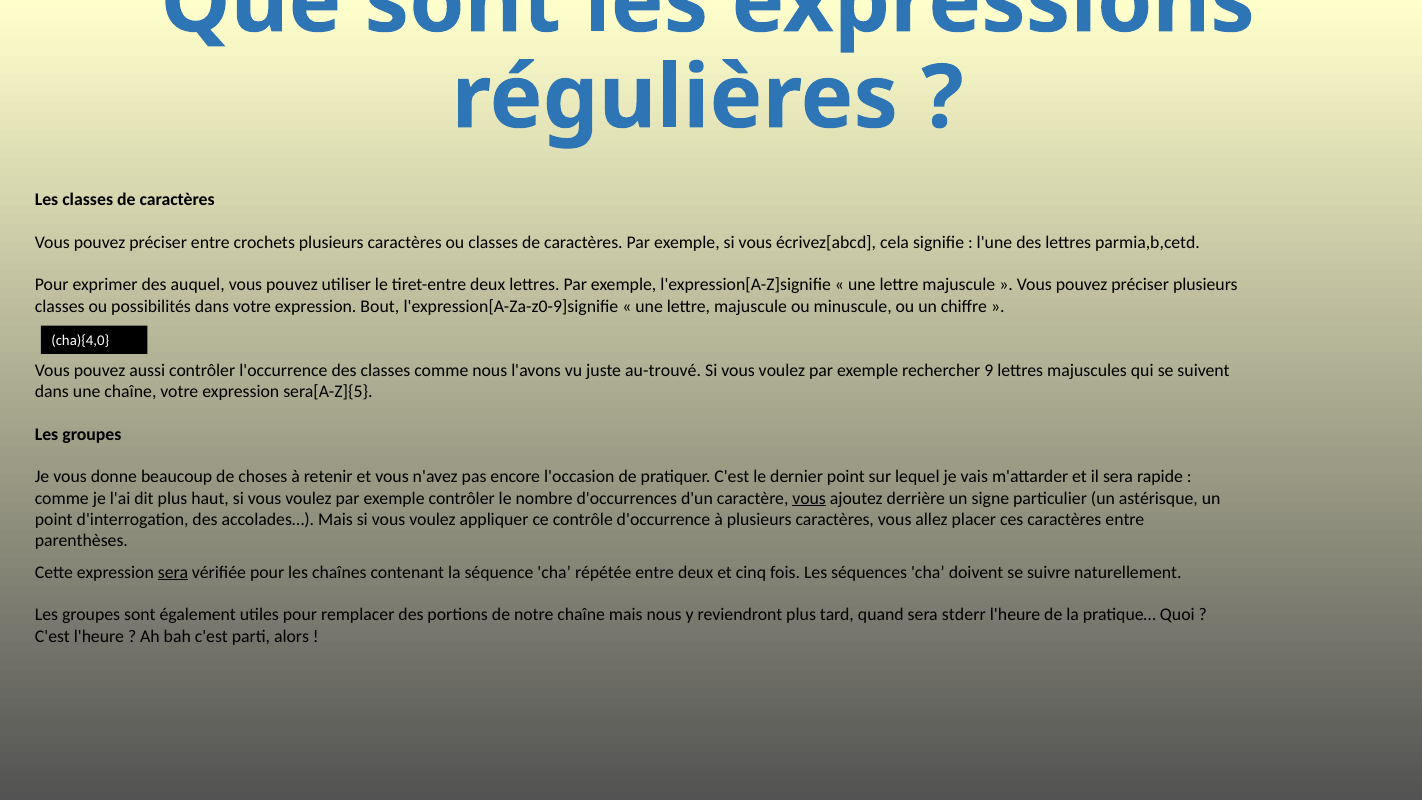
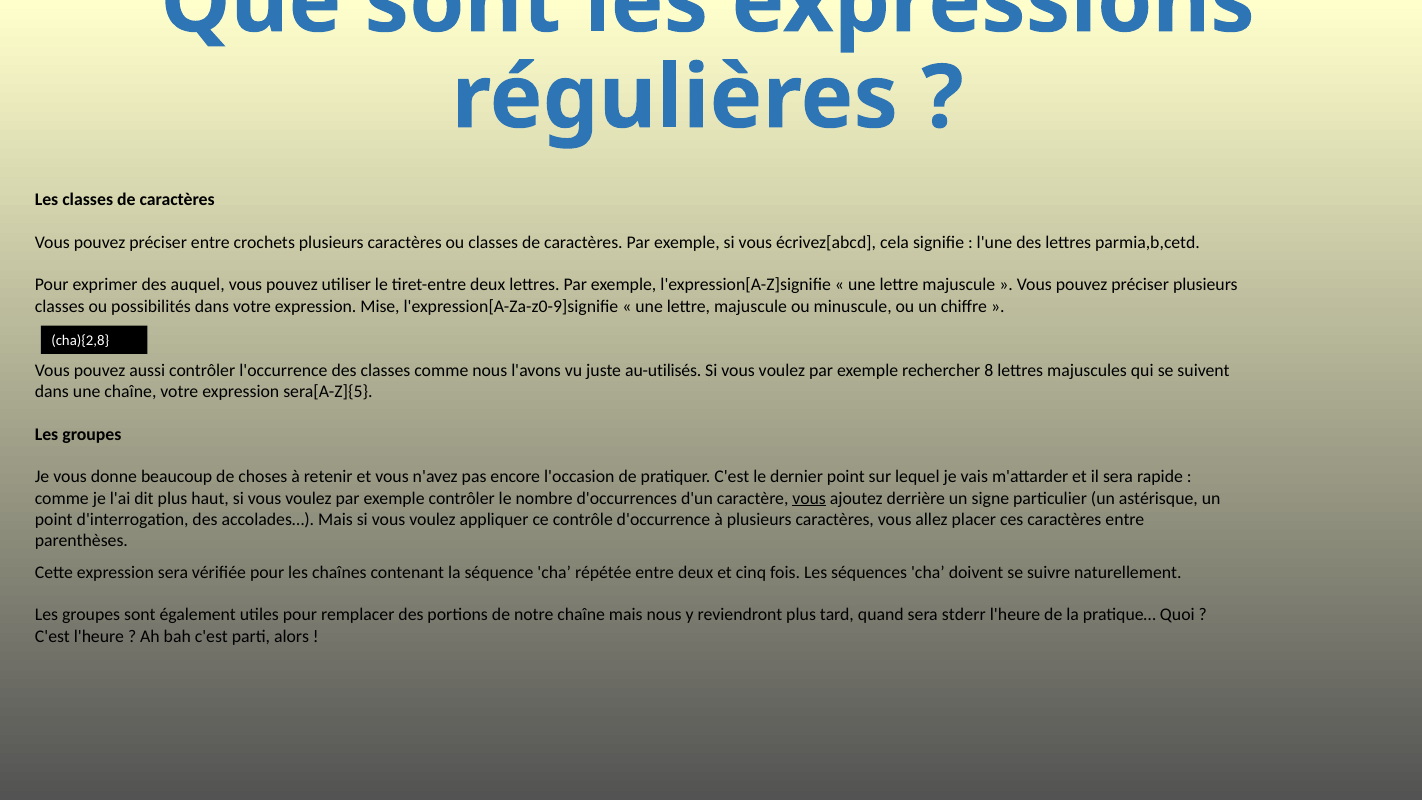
Bout: Bout -> Mise (380, 306)
cha){4,0: cha){4,0 -> cha){2,8 (80, 341)
au-trouvé: au-trouvé -> au-utilisés (663, 370)
9: 9 -> 8 (989, 370)
sera underline: present -> none (173, 572)
